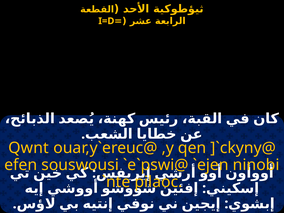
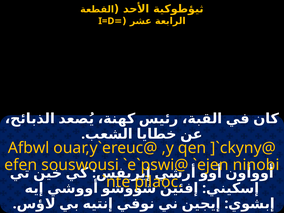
Qwnt: Qwnt -> Afbwl (29, 148)
